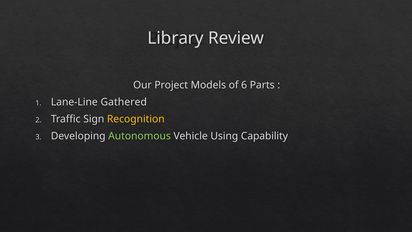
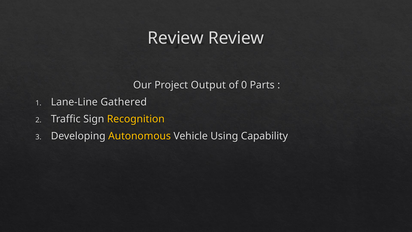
Library: Library -> Review (176, 38)
Models: Models -> Output (208, 85)
6: 6 -> 0 (244, 85)
Autonomous colour: light green -> yellow (140, 136)
